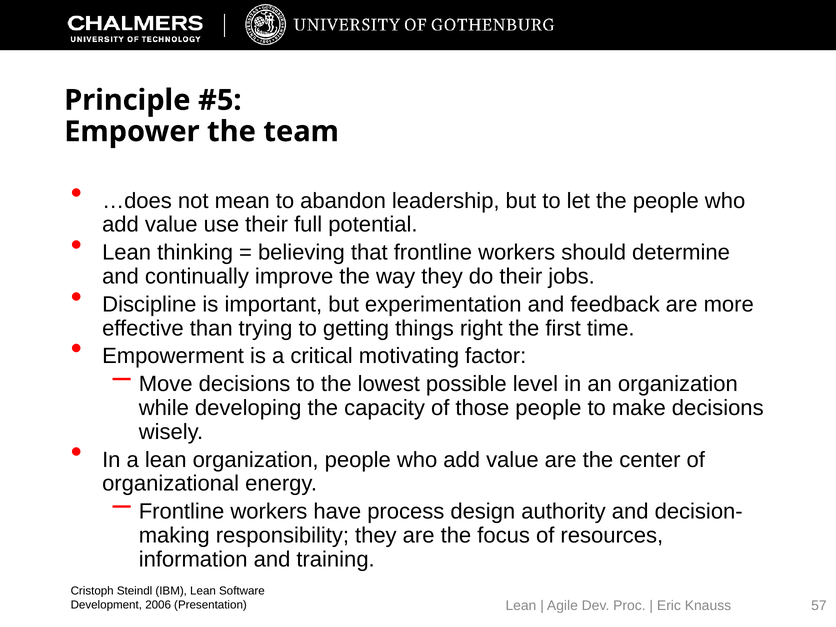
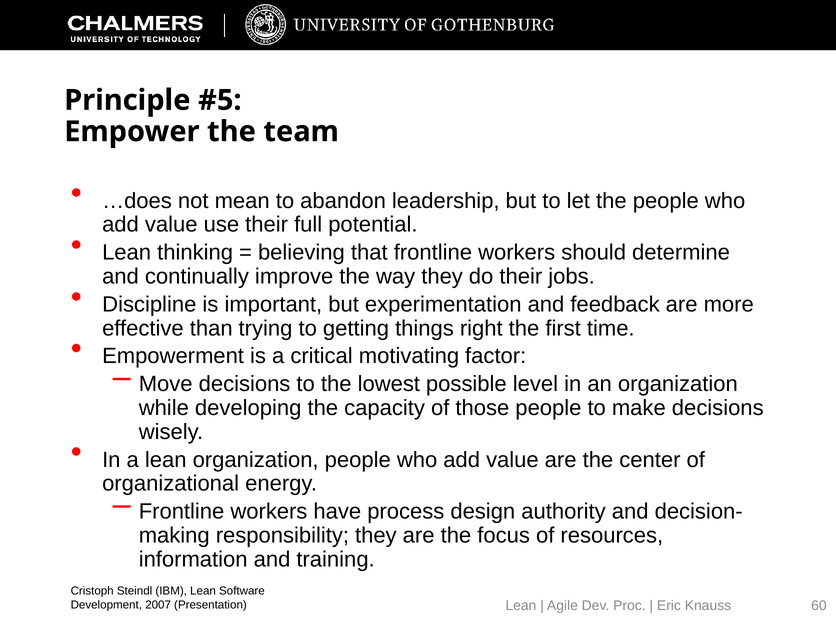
2006: 2006 -> 2007 (158, 605)
57: 57 -> 60 (819, 606)
